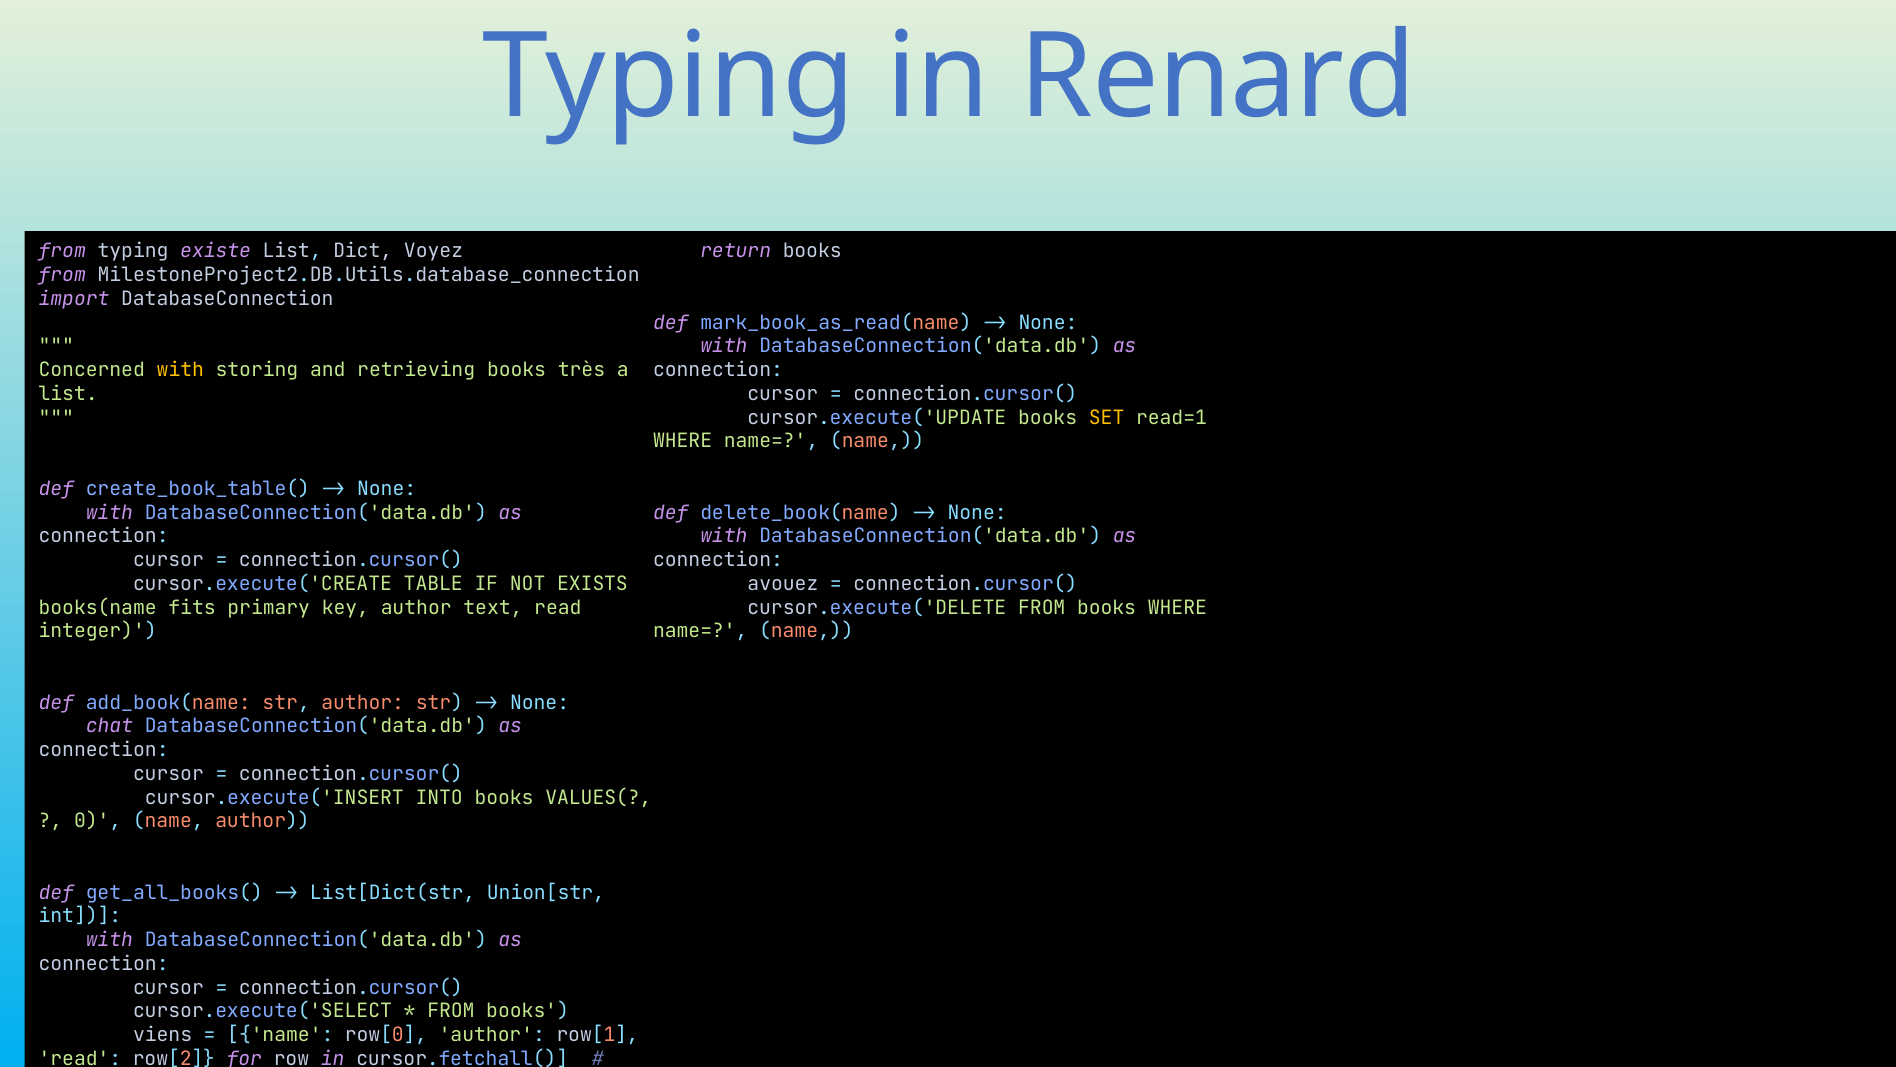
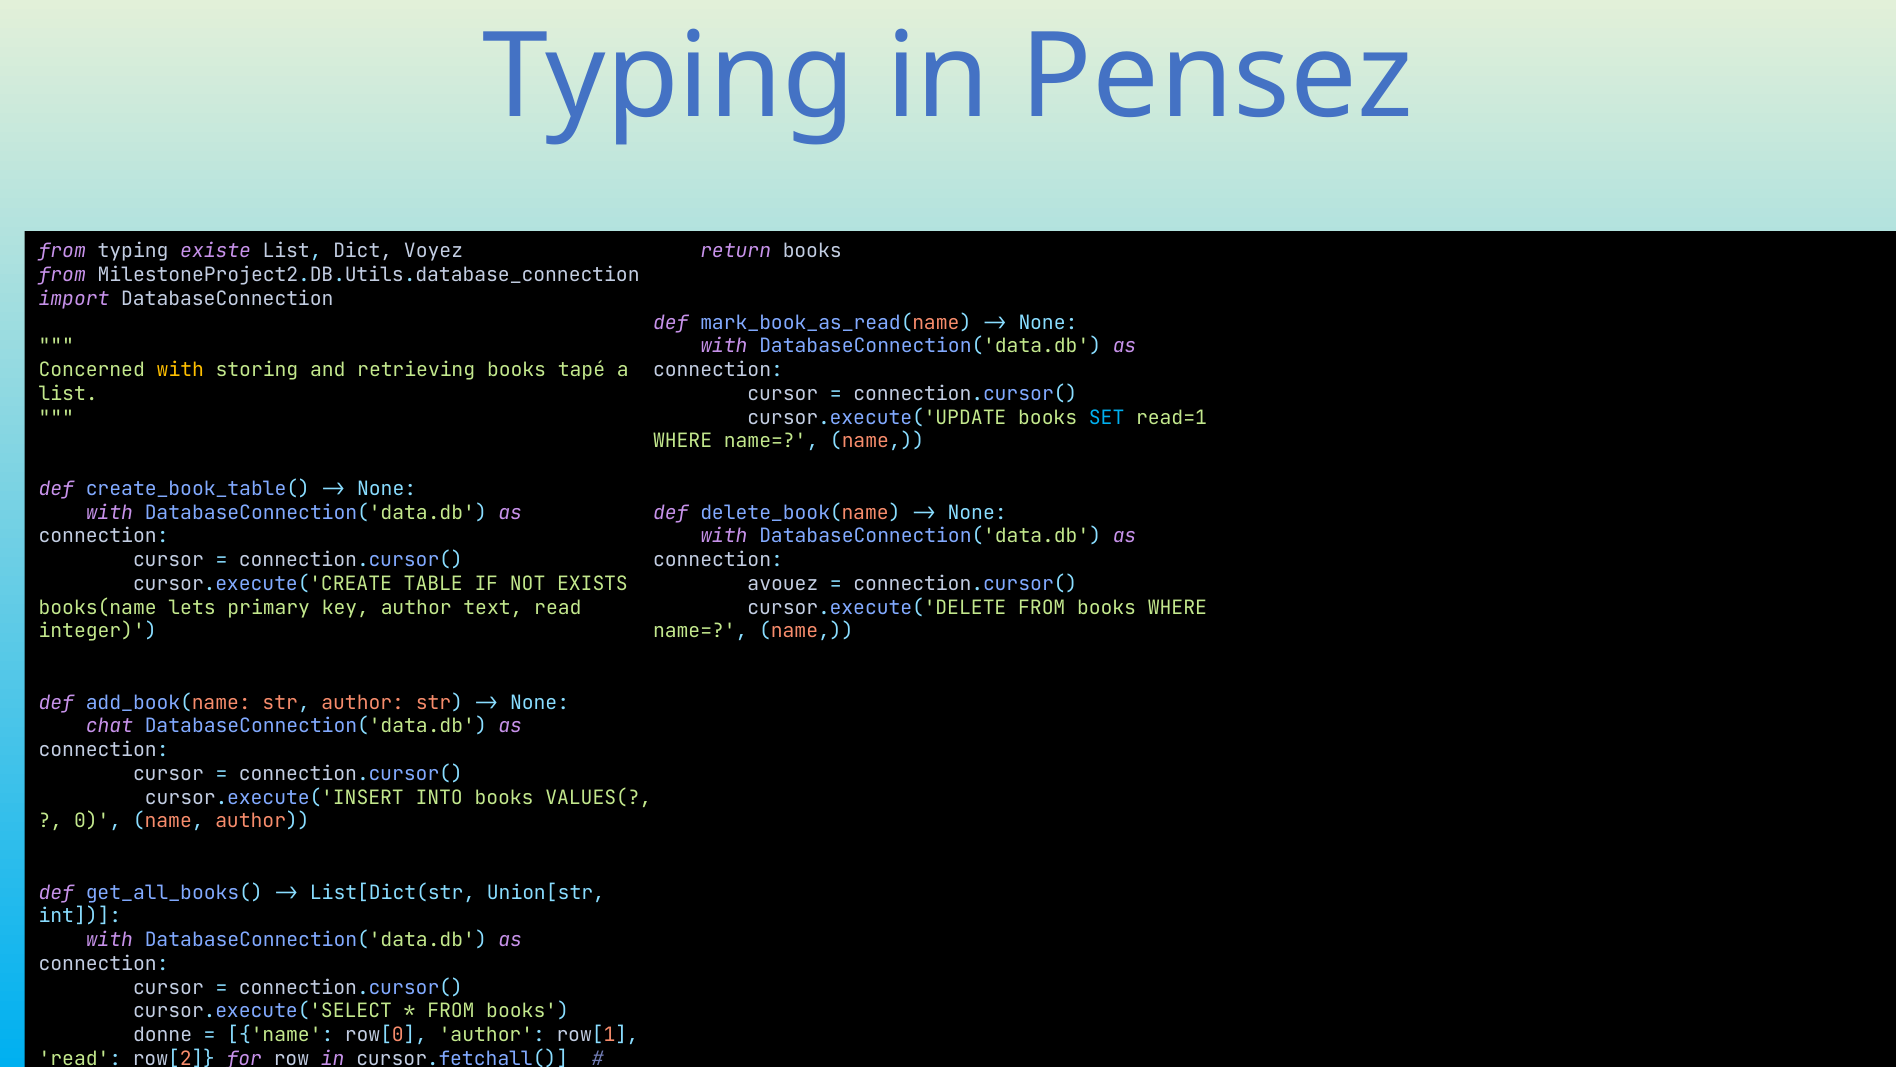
Renard: Renard -> Pensez (1217, 77)
très: très -> tapé (582, 370)
SET colour: yellow -> light blue (1107, 417)
fits: fits -> lets (192, 607)
viens: viens -> donne (163, 1035)
